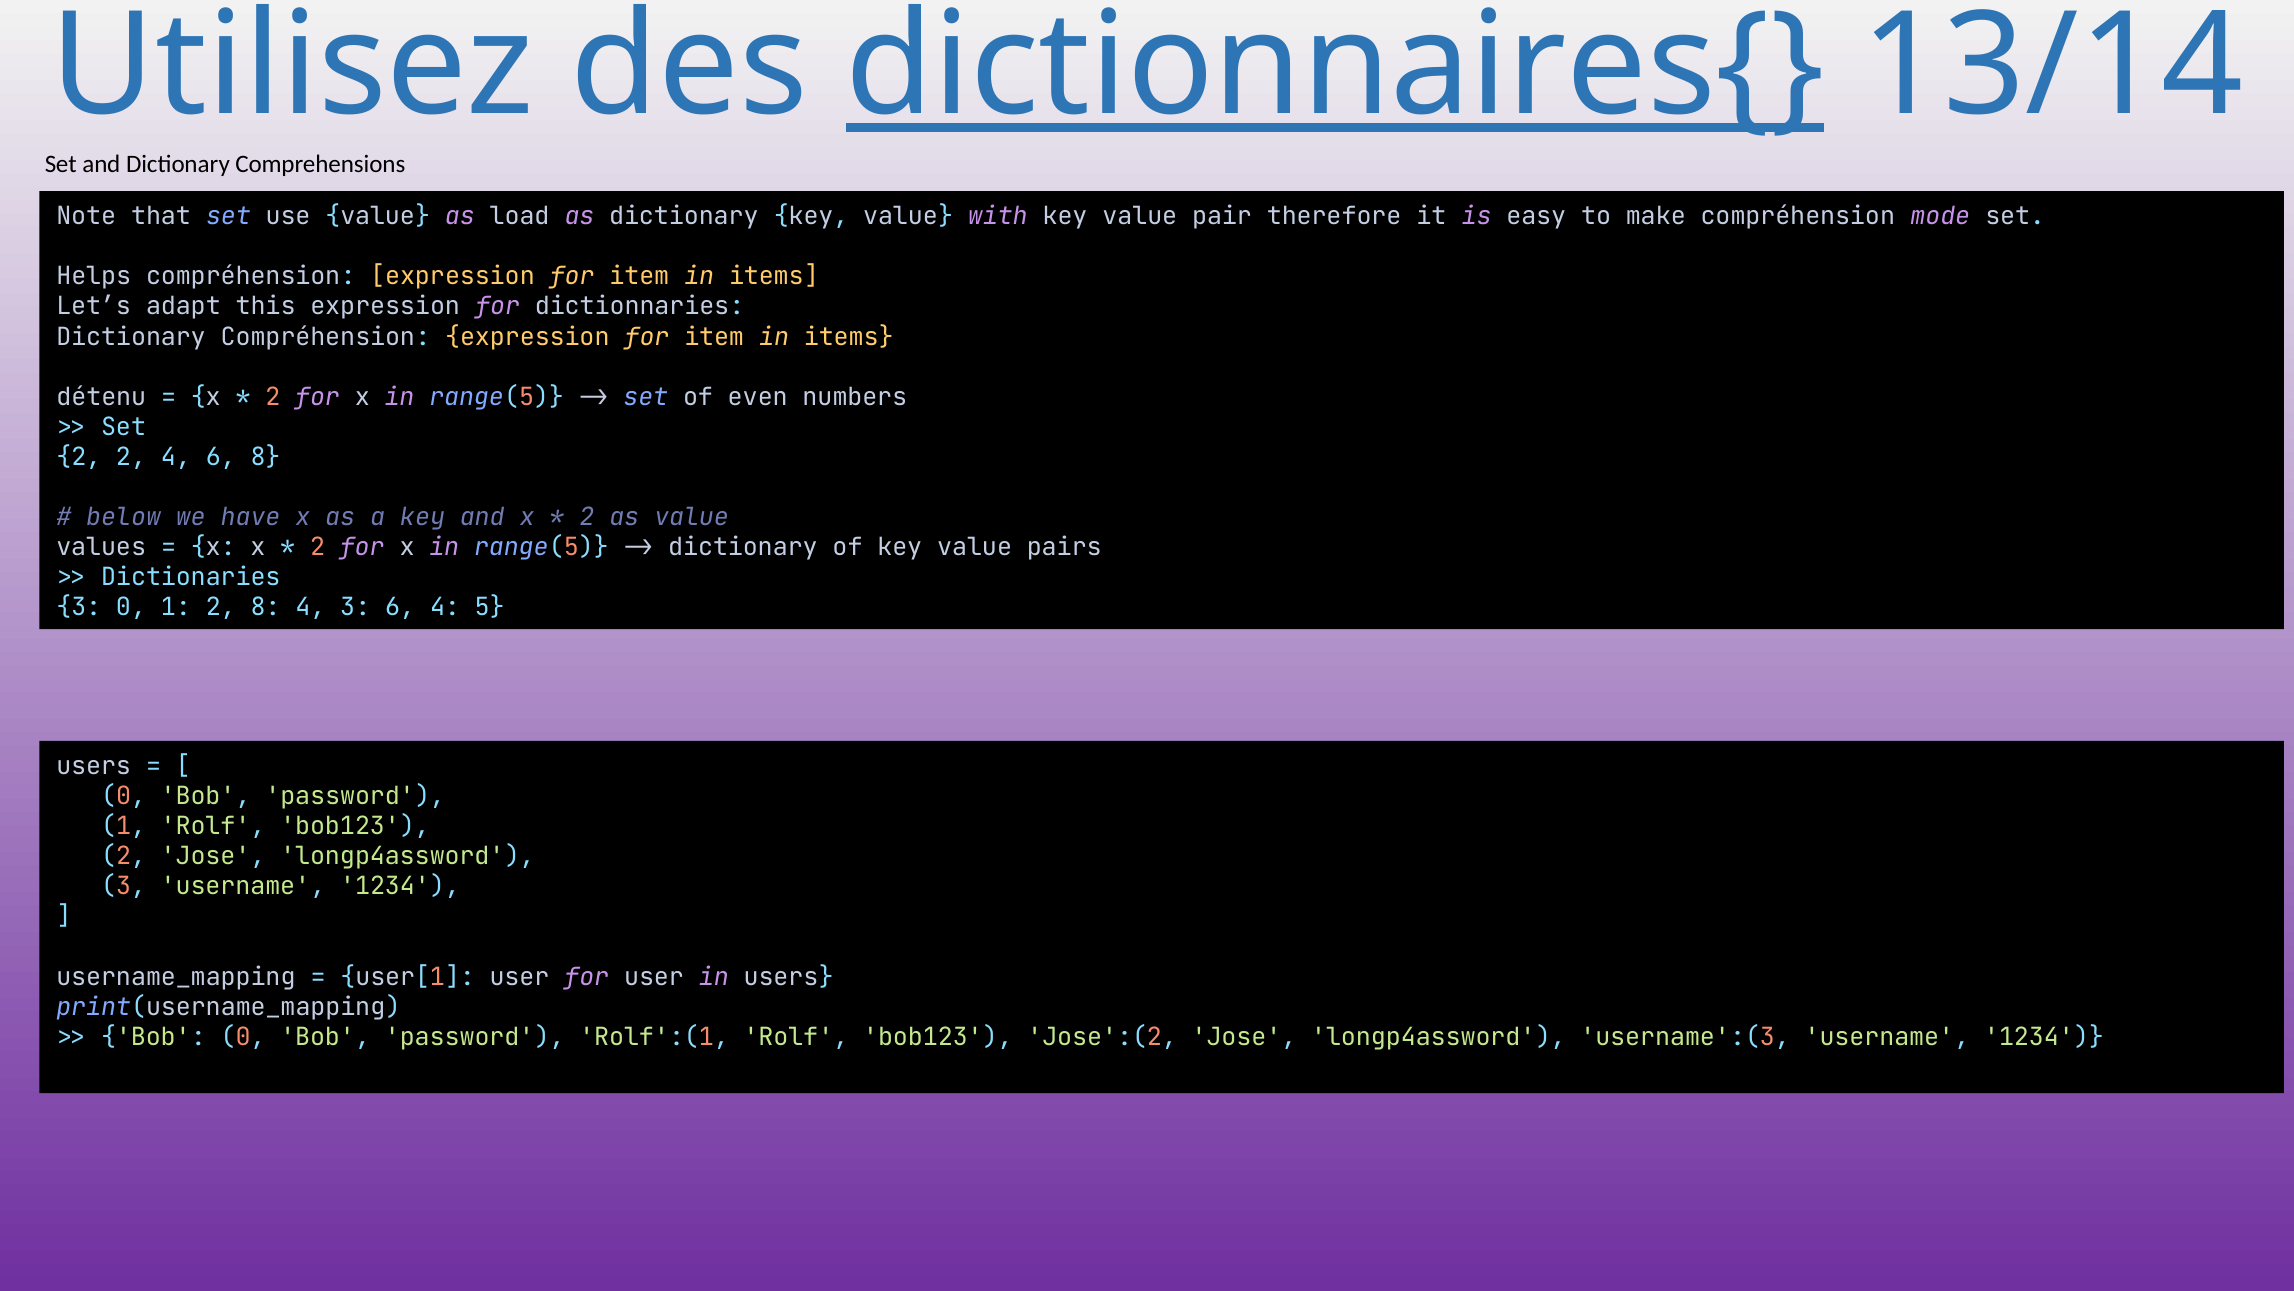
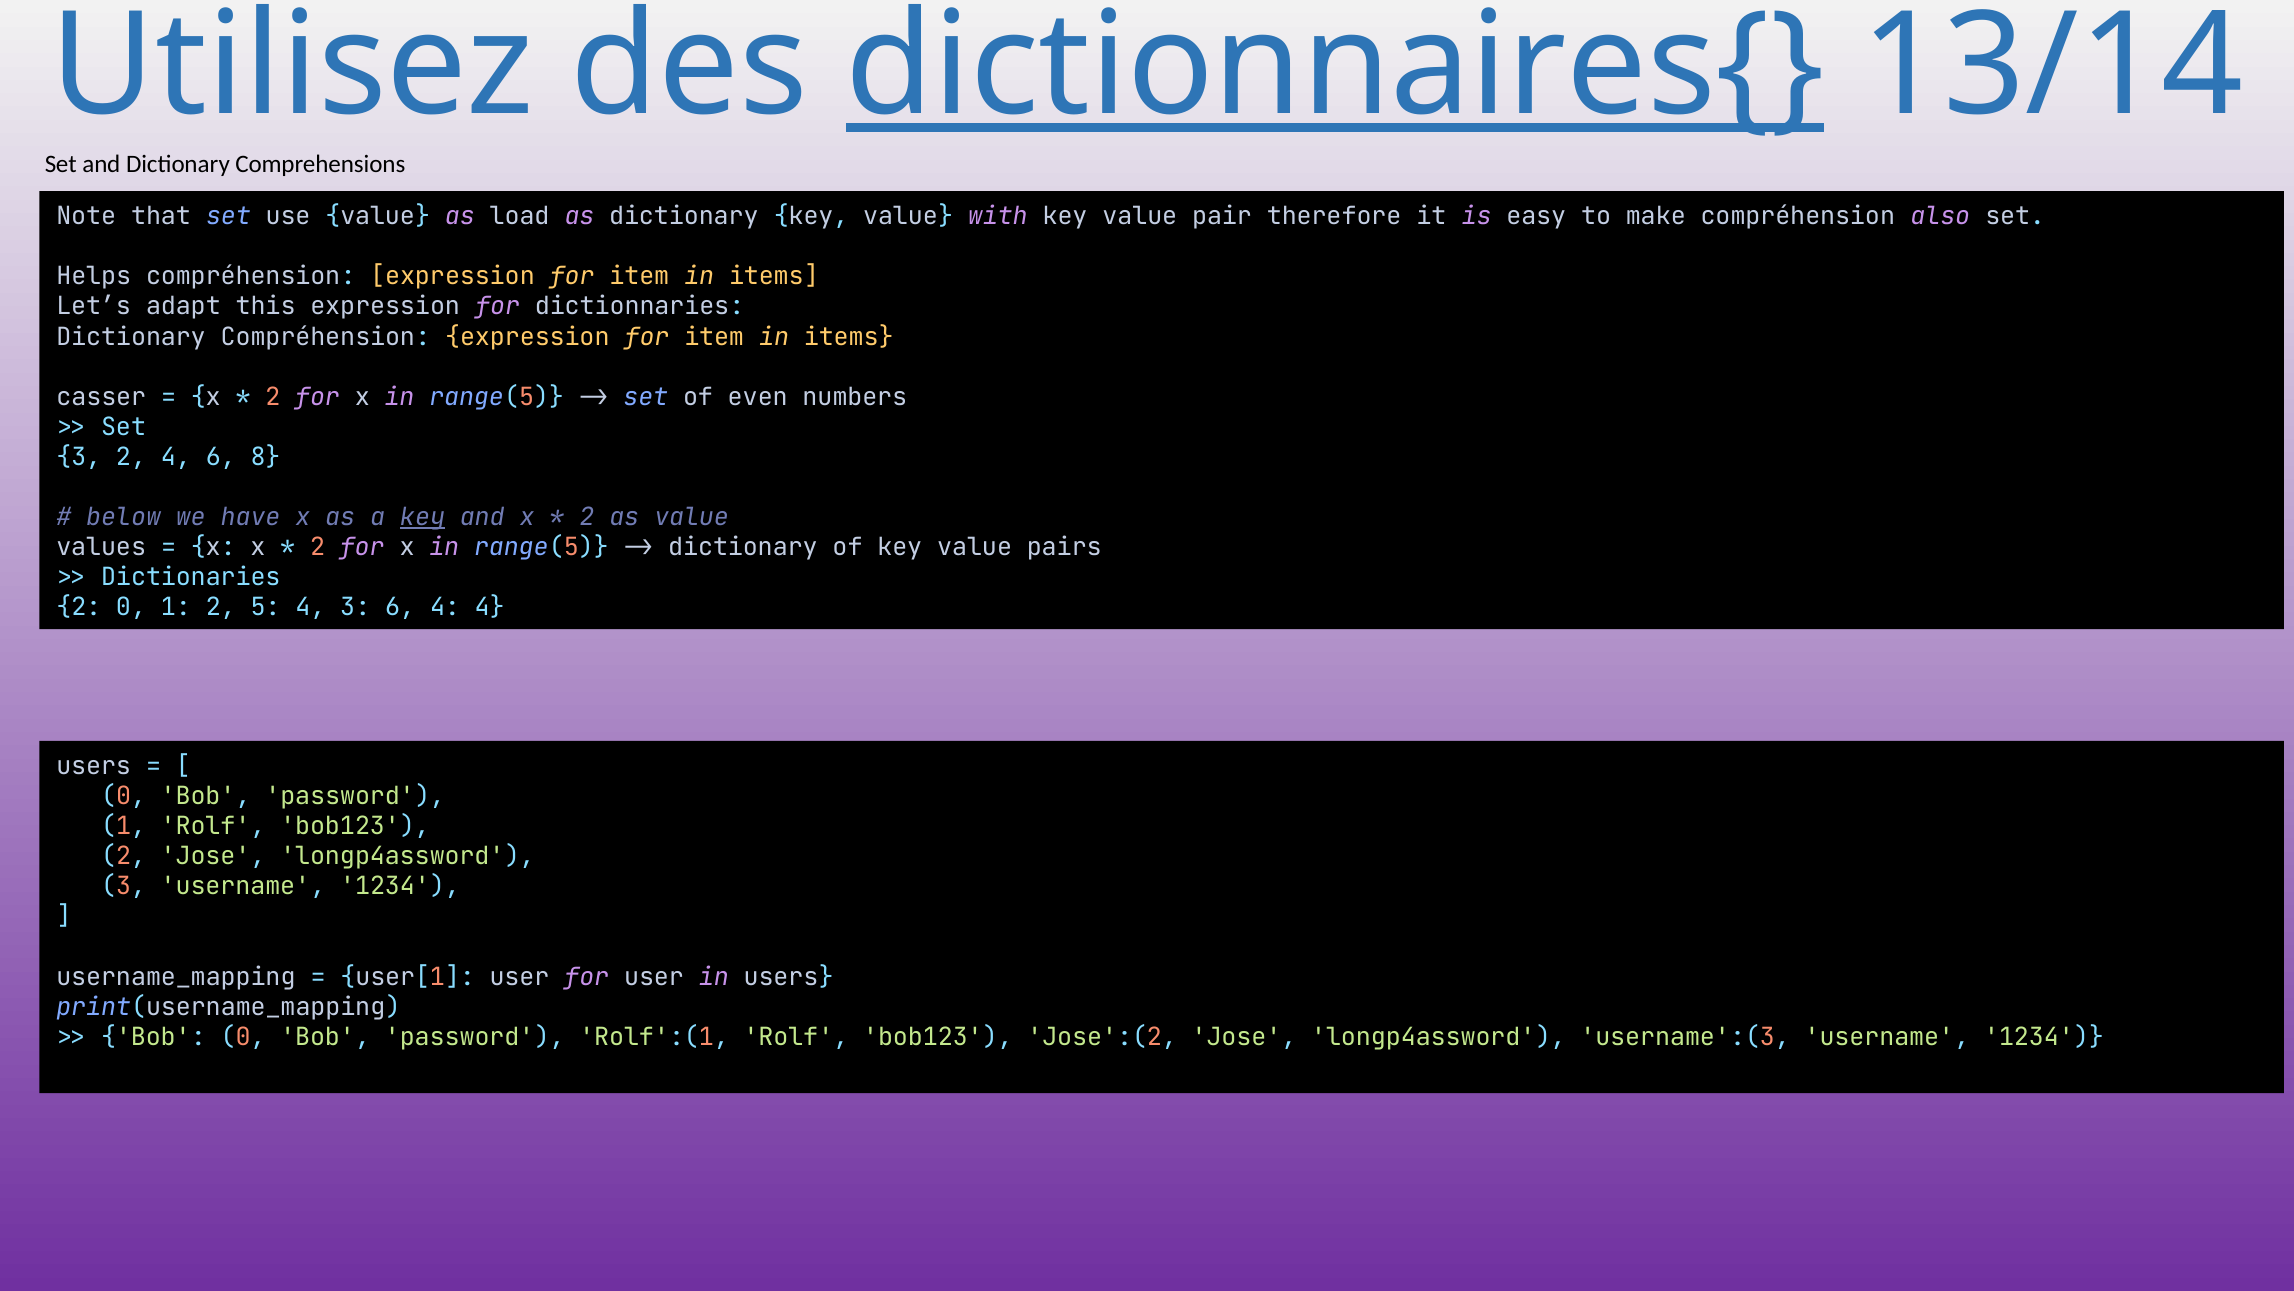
mode: mode -> also (1940, 216)
détenu: détenu -> casser (101, 397)
2: 2 -> 3 (79, 457)
key underline: none -> present (423, 517)
3: 3 -> 2 (79, 607)
2 8: 8 -> 5 (266, 607)
4 5: 5 -> 4 (490, 607)
